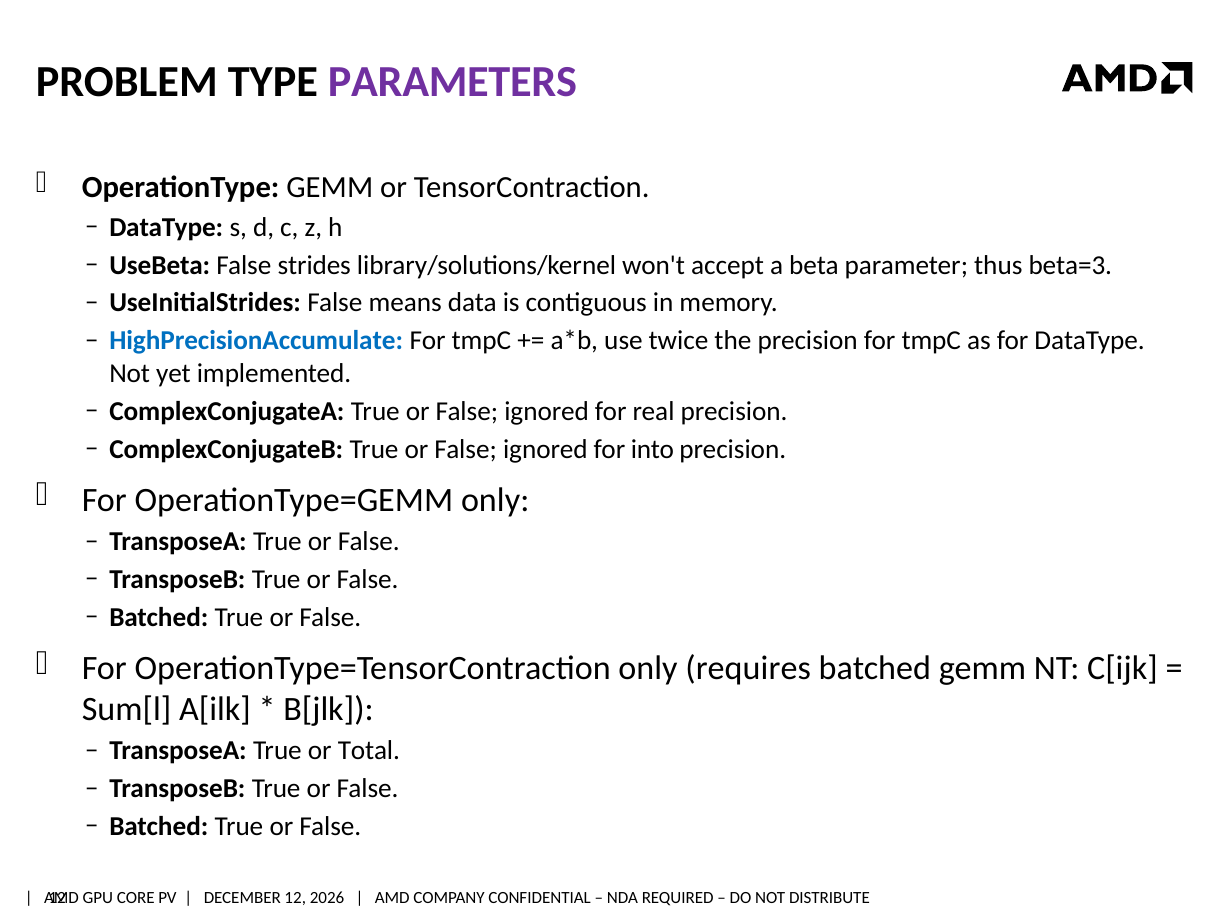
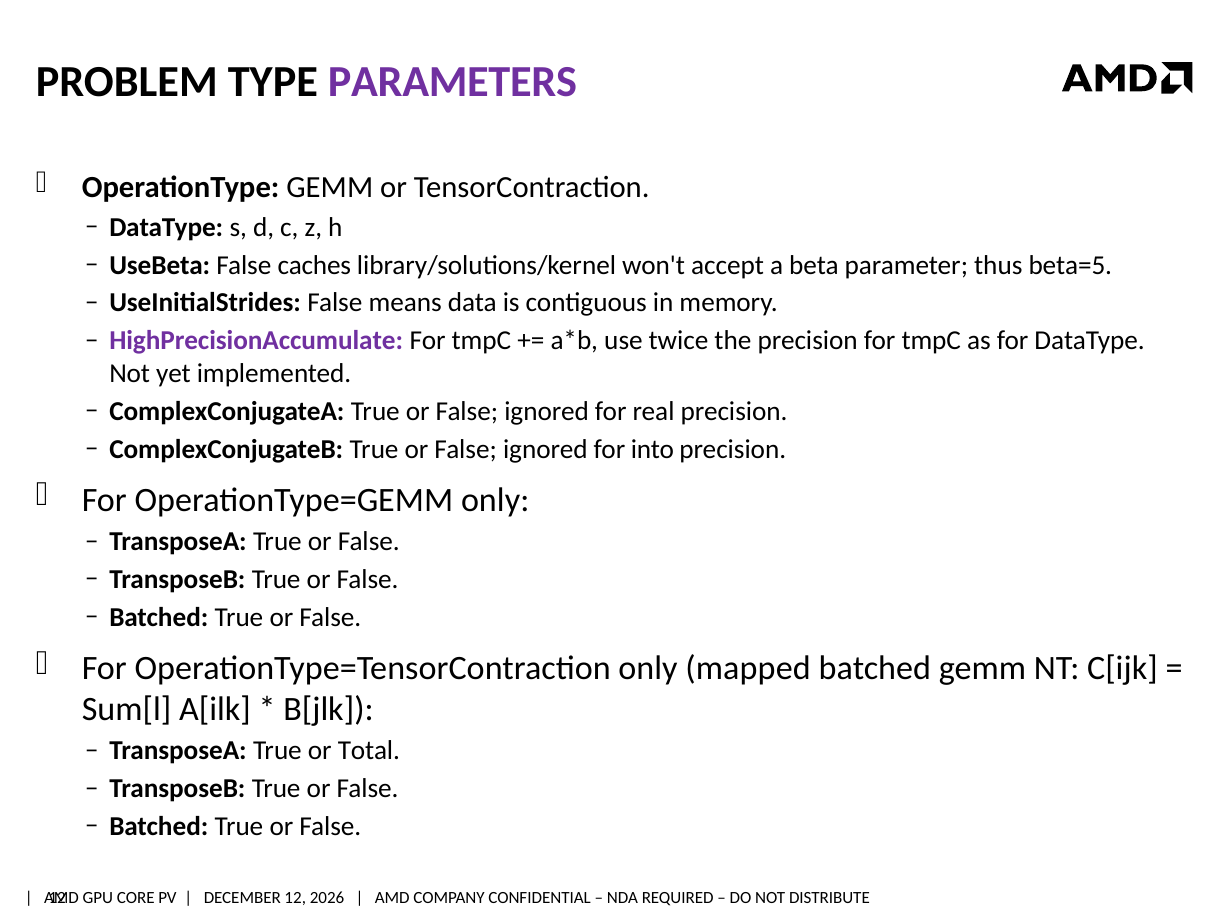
strides: strides -> caches (314, 265)
beta=3: beta=3 -> beta=5 (1070, 265)
HighPrecisionAccumulate colour: blue -> purple (256, 341)
requires: requires -> mapped (748, 668)
